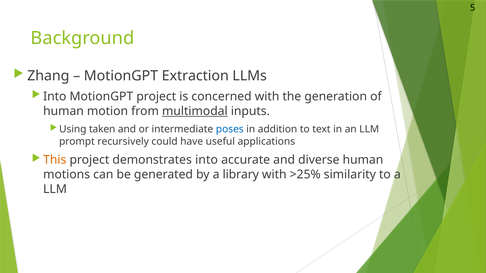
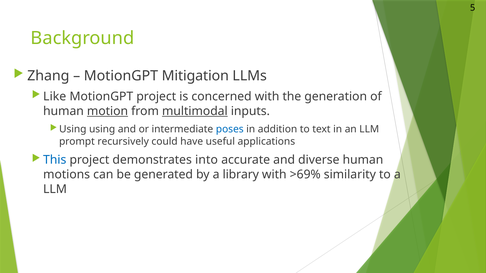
Extraction: Extraction -> Mitigation (195, 76)
Into: Into -> Like (55, 97)
motion underline: none -> present (108, 111)
Using taken: taken -> using (102, 129)
This colour: orange -> blue (55, 160)
>25%: >25% -> >69% (305, 175)
